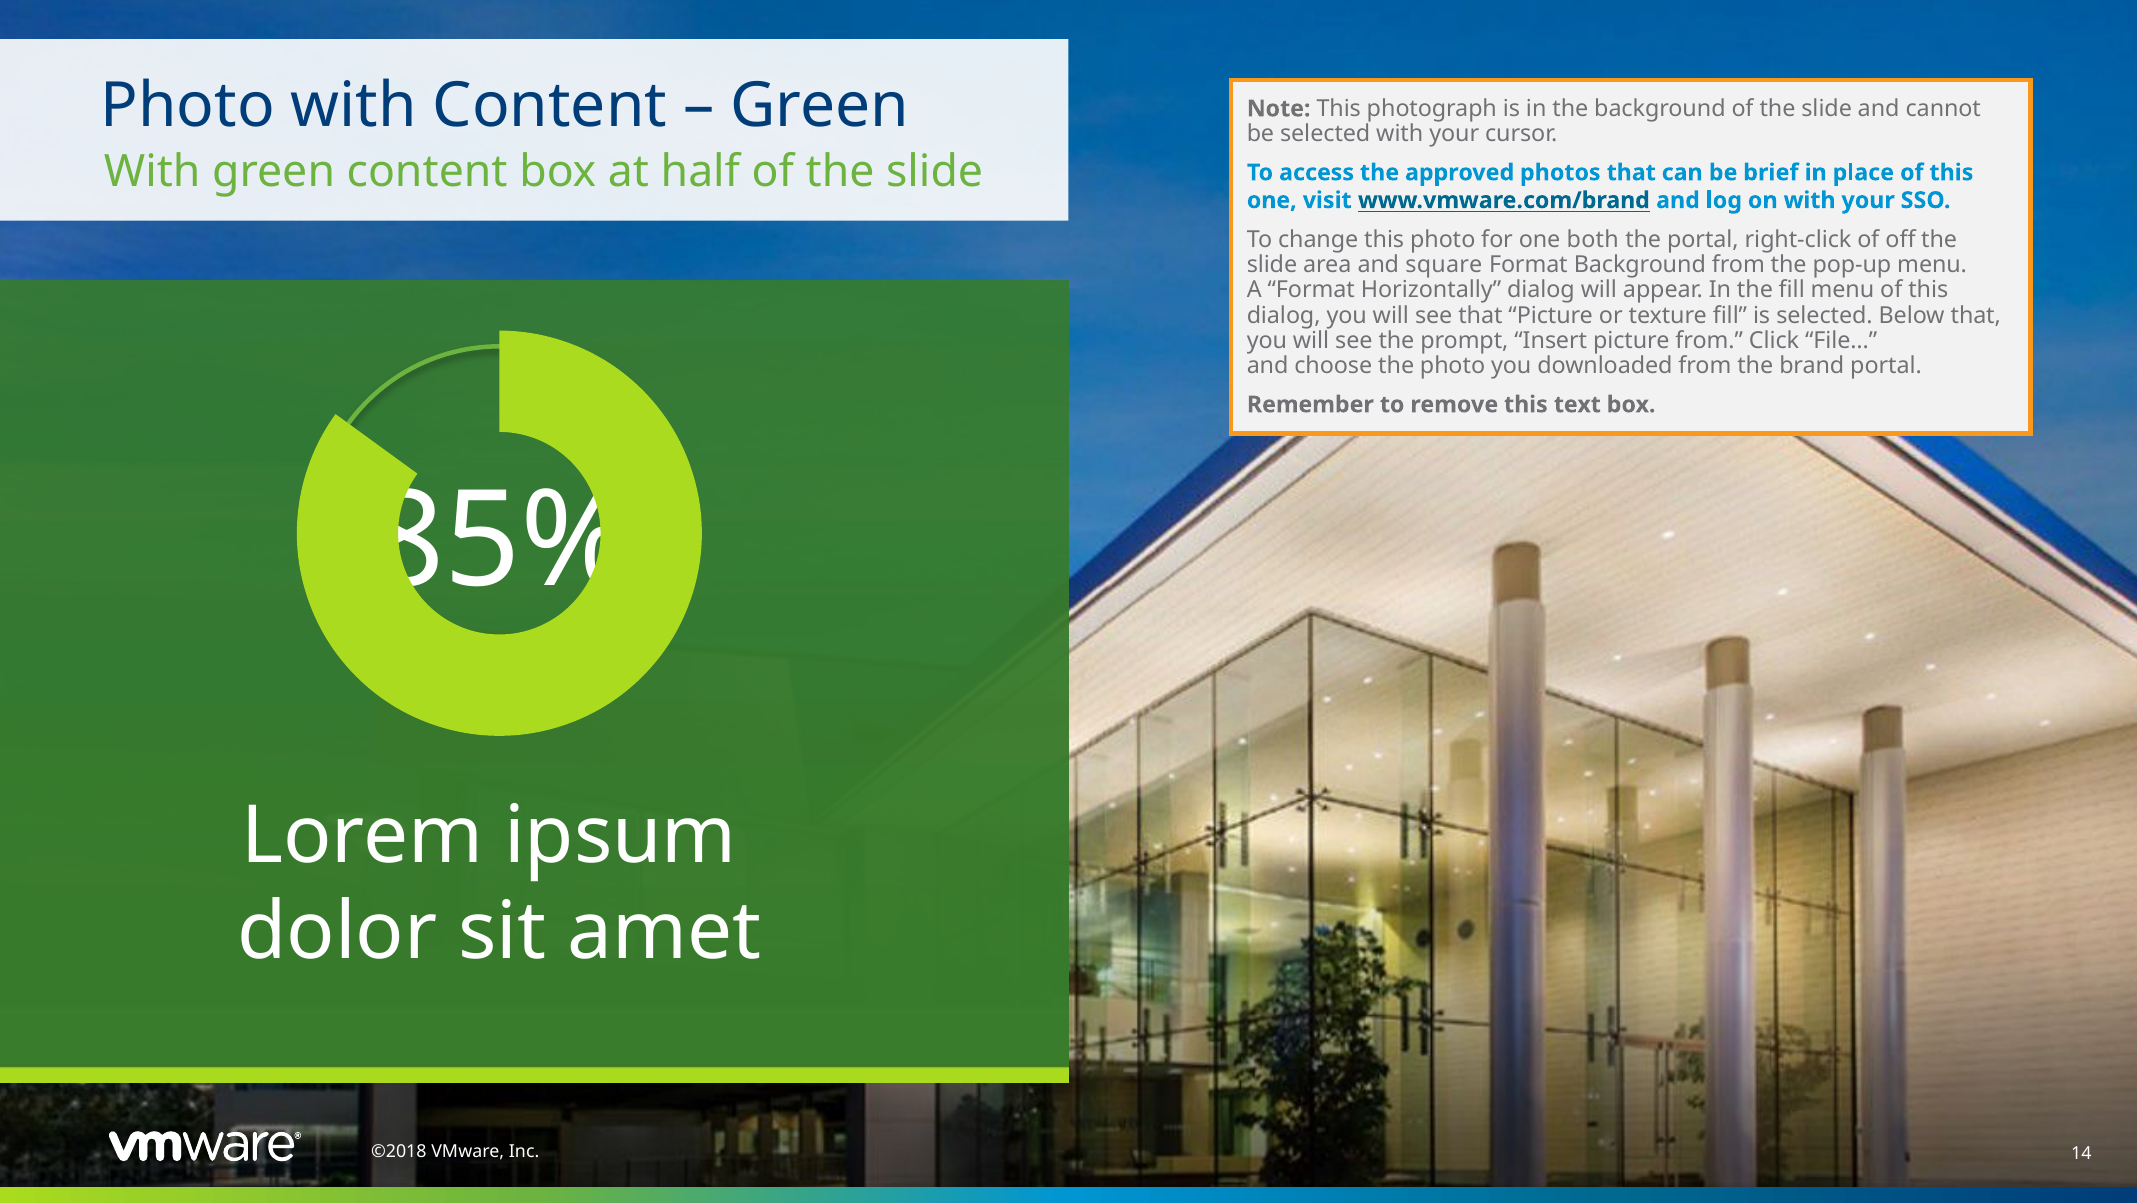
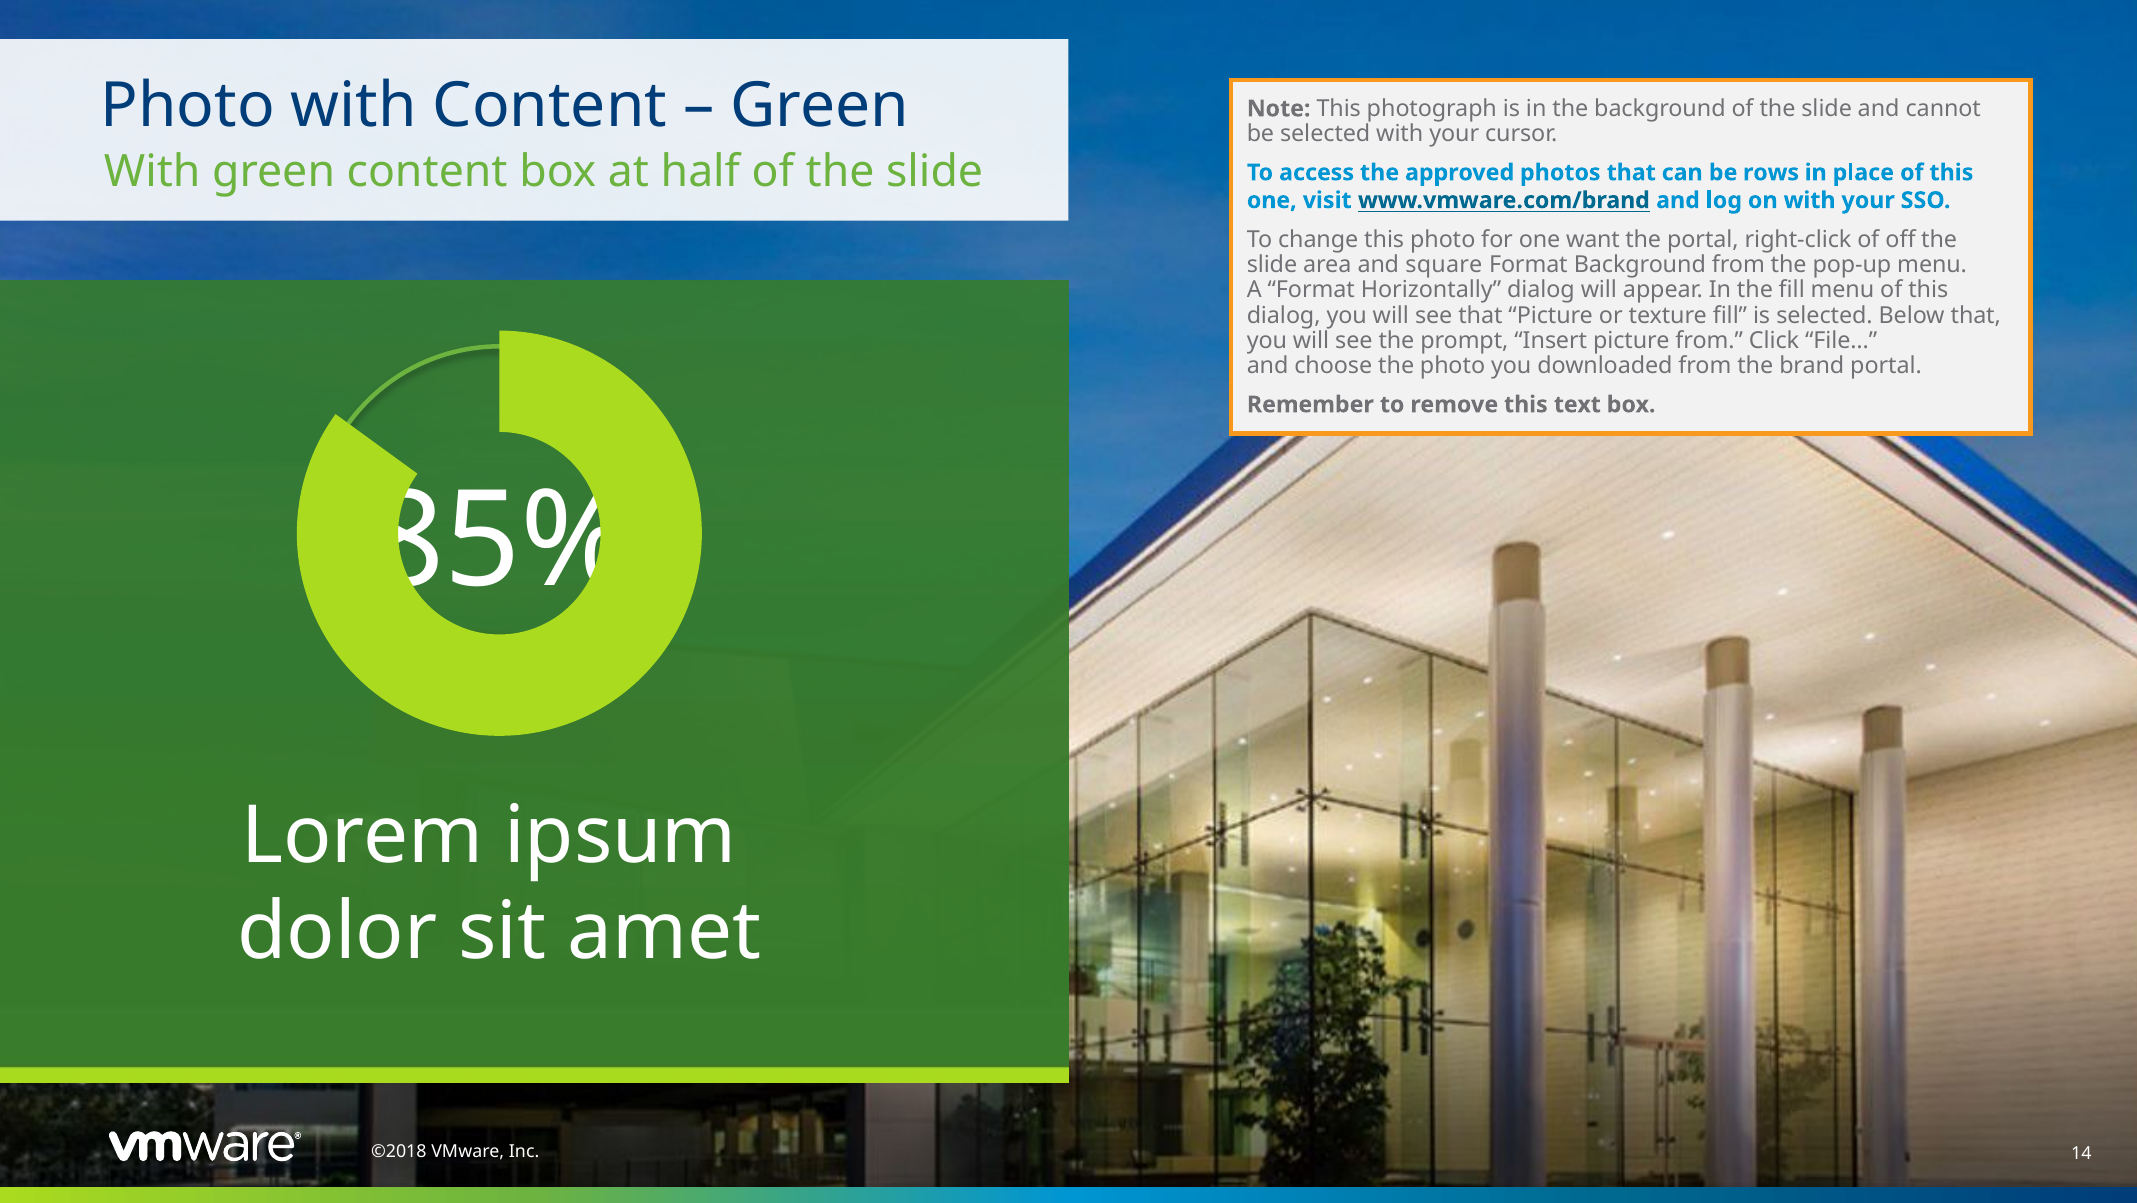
brief: brief -> rows (1771, 172)
both: both -> want (1593, 240)
